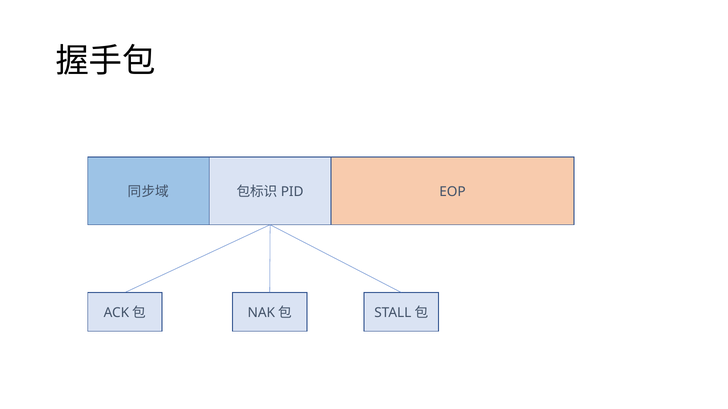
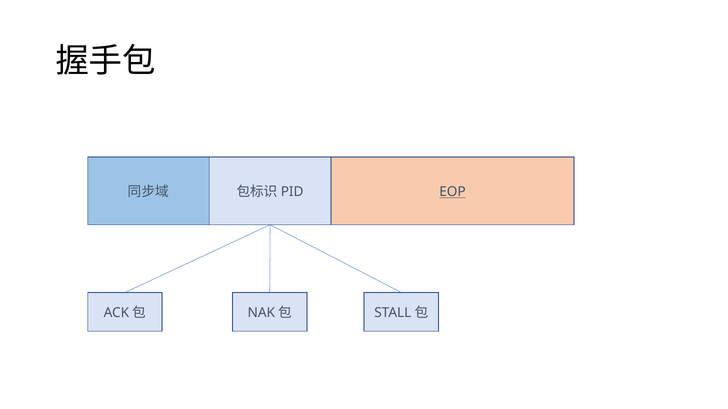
EOP underline: none -> present (453, 192)
